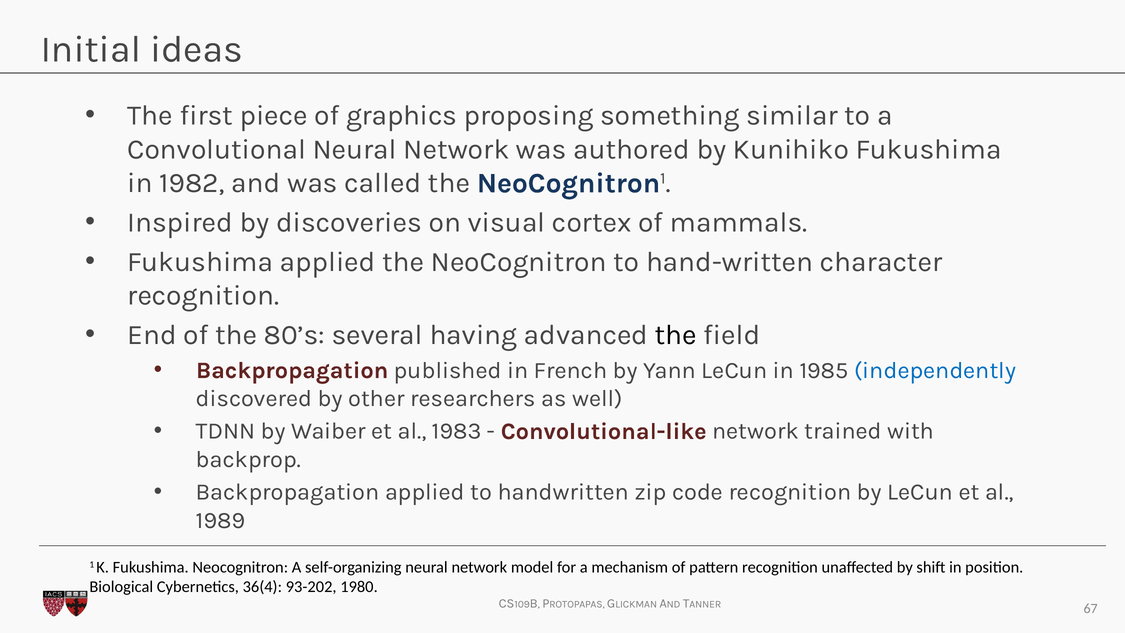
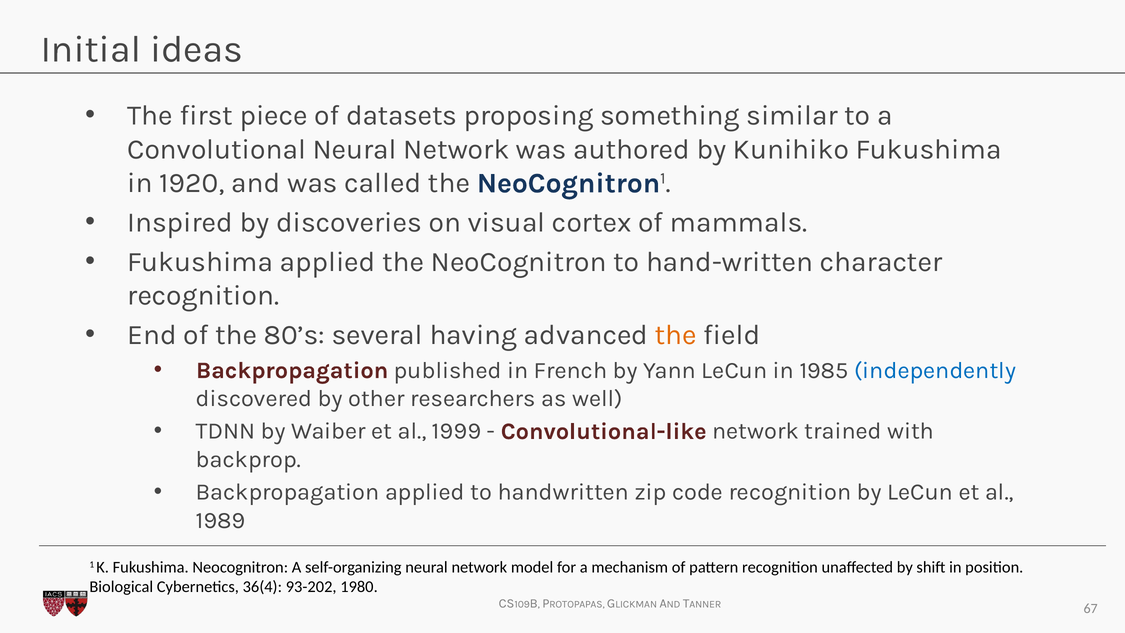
graphics: graphics -> datasets (402, 116)
1982: 1982 -> 1920 (192, 183)
the colour: black -> orange (676, 335)
1983: 1983 -> 1999 (457, 431)
